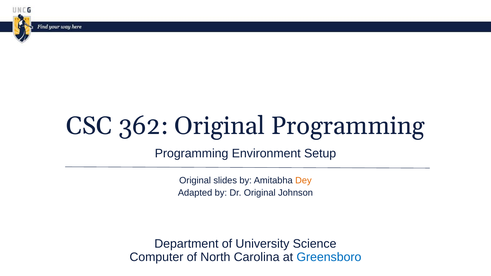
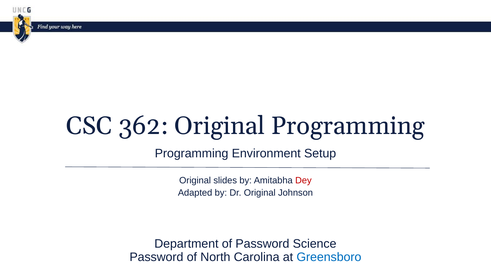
Dey colour: orange -> red (303, 181)
of University: University -> Password (262, 244)
Computer: Computer -> Password (156, 257)
